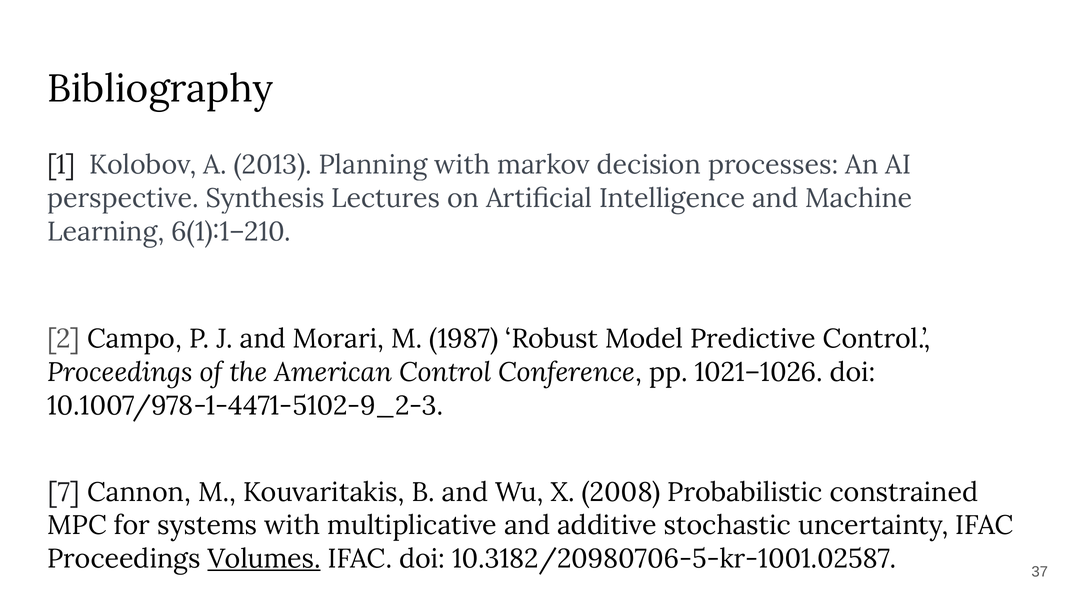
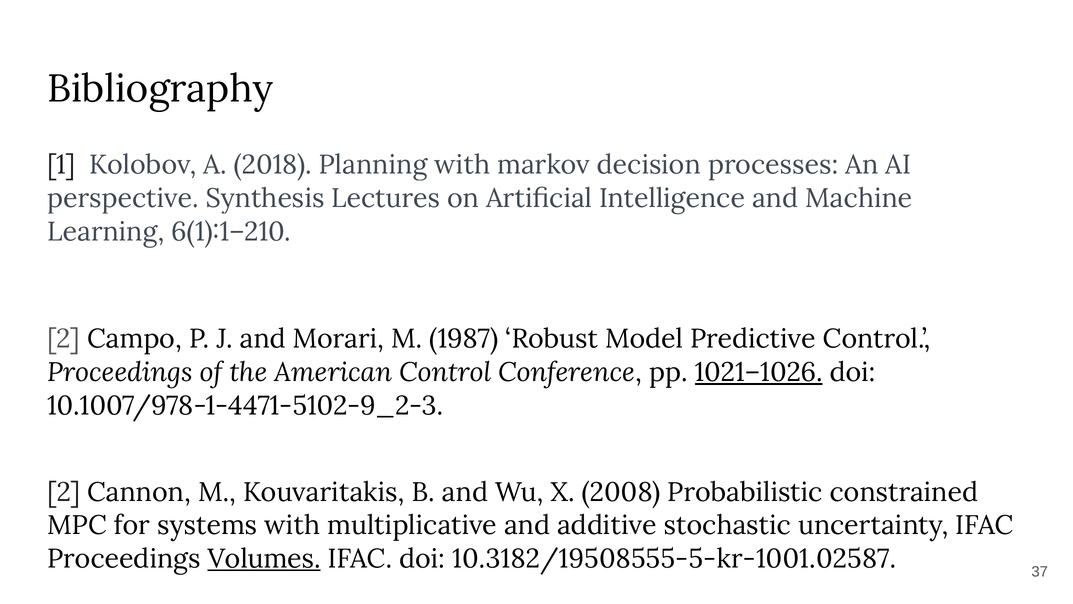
2013: 2013 -> 2018 (273, 165)
1021–1026 underline: none -> present (759, 372)
7: 7 -> 2 (64, 492)
10.3182/20980706-5-kr-1001.02587: 10.3182/20980706-5-kr-1001.02587 -> 10.3182/19508555-5-kr-1001.02587 (674, 558)
